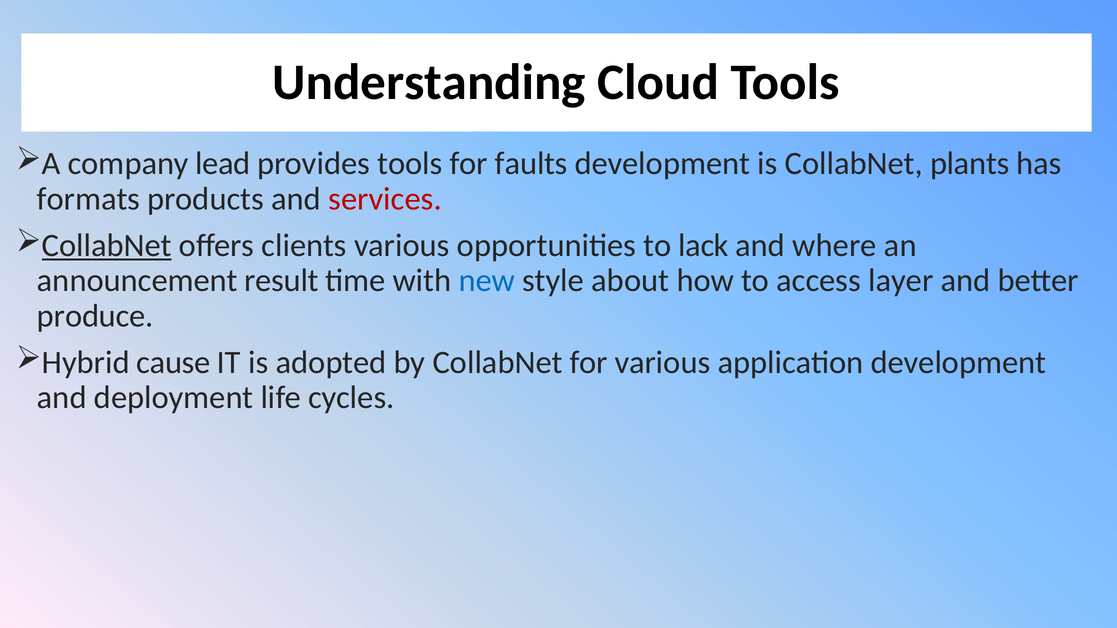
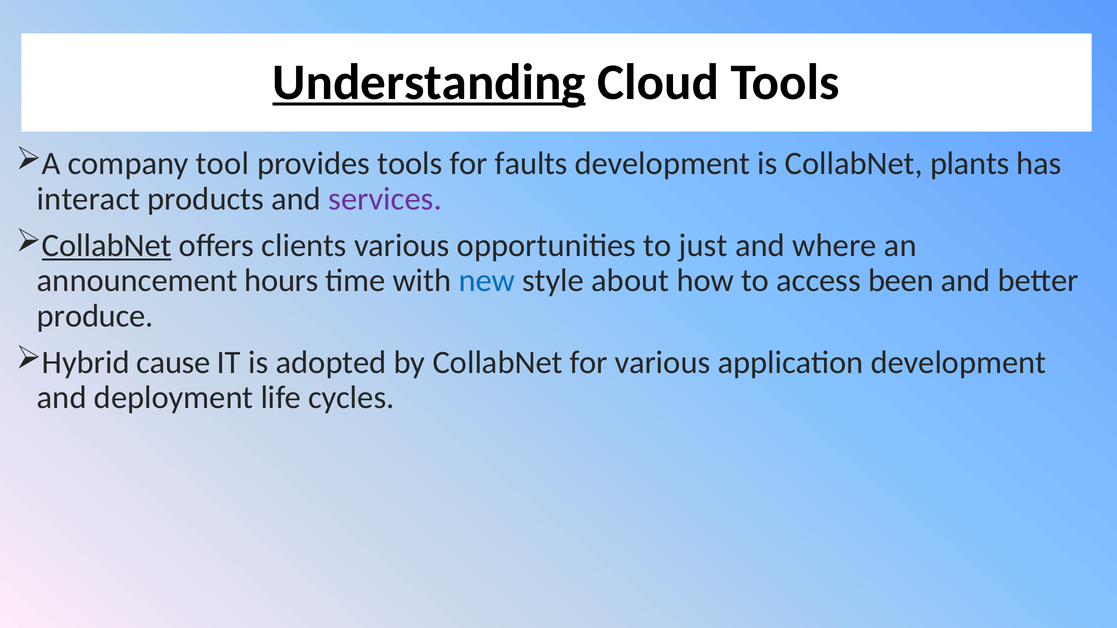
Understanding underline: none -> present (429, 82)
lead: lead -> tool (223, 164)
formats: formats -> interact (89, 199)
services colour: red -> purple (385, 199)
lack: lack -> just (703, 246)
result: result -> hours (282, 281)
layer: layer -> been (901, 281)
